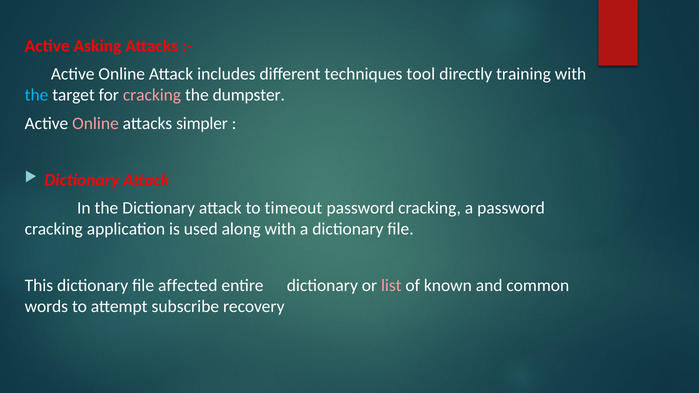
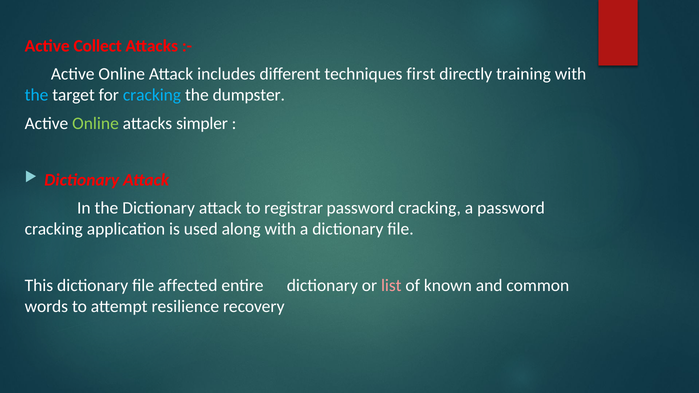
Asking: Asking -> Collect (98, 46)
tool: tool -> first (421, 74)
cracking colour: pink -> light blue (152, 95)
Online colour: pink -> light green (96, 123)
timeout: timeout -> registrar (294, 208)
subscribe: subscribe -> resilience (185, 307)
